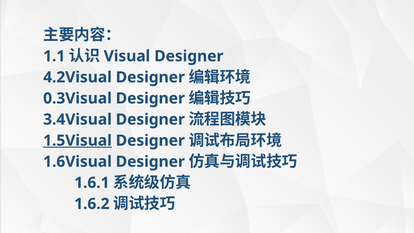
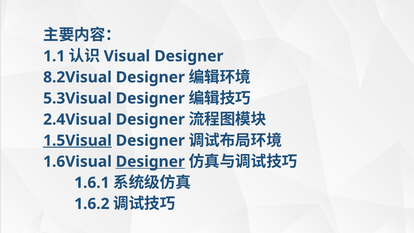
4.2Visual: 4.2Visual -> 8.2Visual (77, 77)
0.3Visual: 0.3Visual -> 5.3Visual (77, 98)
3.4Visual: 3.4Visual -> 2.4Visual (77, 119)
Designer underline: none -> present (150, 162)
